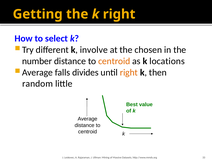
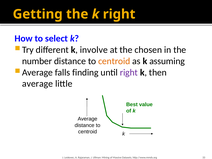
locations: locations -> assuming (167, 61)
divides: divides -> finding (85, 72)
right colour: orange -> purple (129, 72)
random: random -> average (38, 84)
